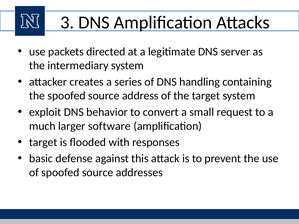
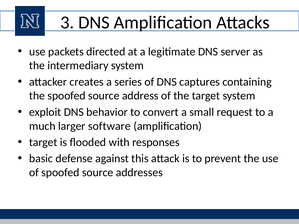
handling: handling -> captures (200, 82)
